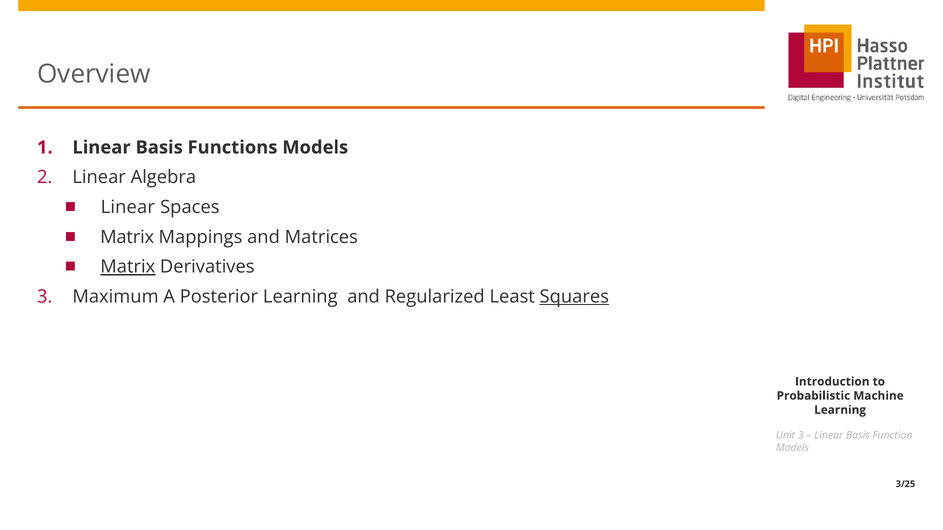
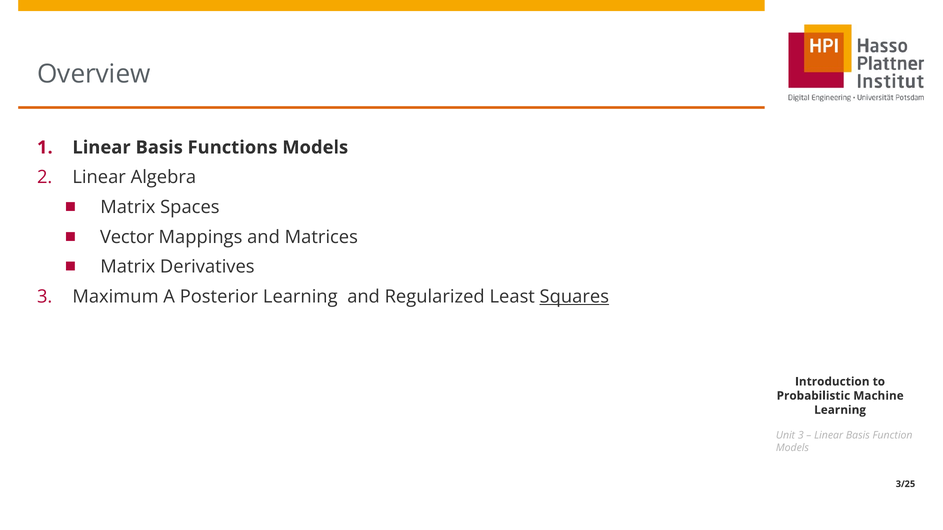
Linear: Linear -> Matrix (128, 207)
Matrix: Matrix -> Vector (127, 237)
Matrix underline: present -> none (128, 267)
